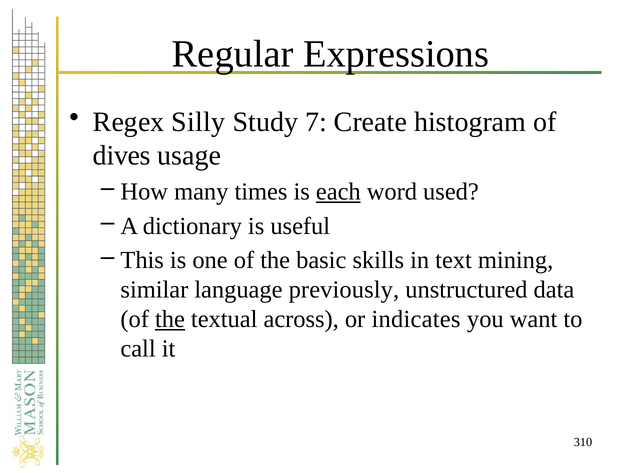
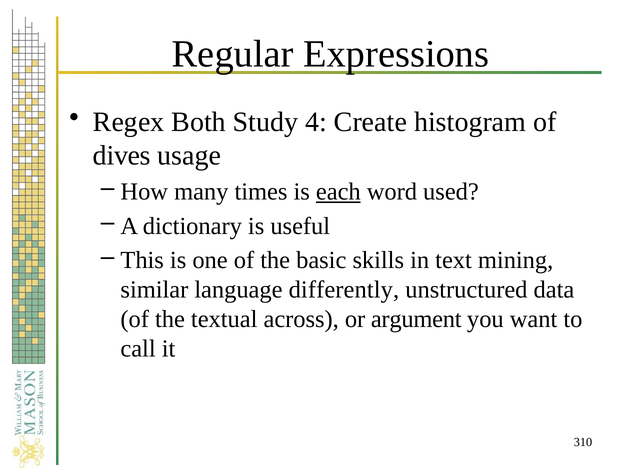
Silly: Silly -> Both (199, 122)
7: 7 -> 4 (316, 122)
previously: previously -> differently (344, 290)
the underline: present -> none (170, 319)
indicates: indicates -> argument (416, 319)
